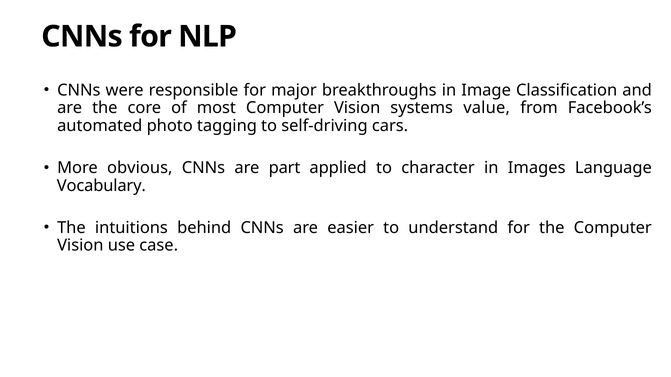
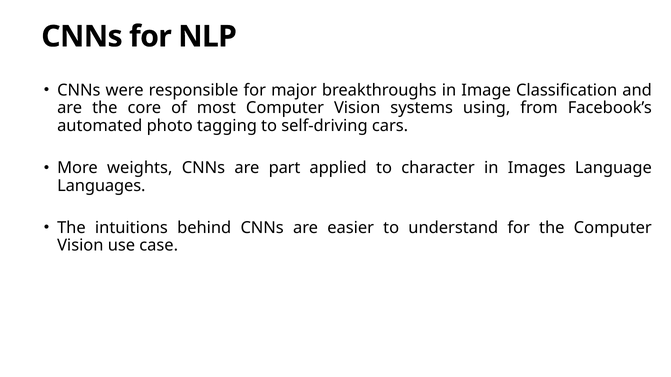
value: value -> using (487, 108)
obvious: obvious -> weights (140, 168)
Vocabulary: Vocabulary -> Languages (101, 186)
